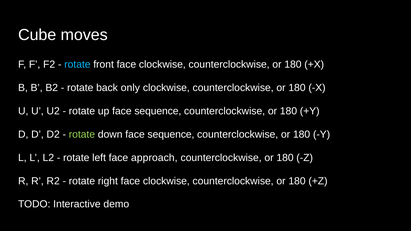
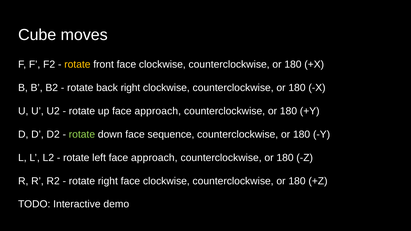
rotate colour: light blue -> yellow (77, 65)
back only: only -> right (130, 88)
up face sequence: sequence -> approach (158, 111)
